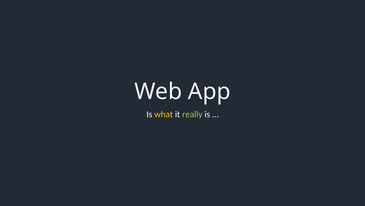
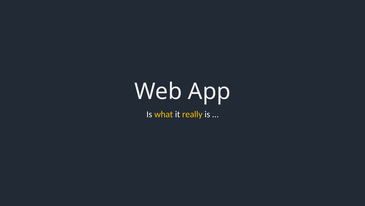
really colour: light green -> yellow (192, 114)
